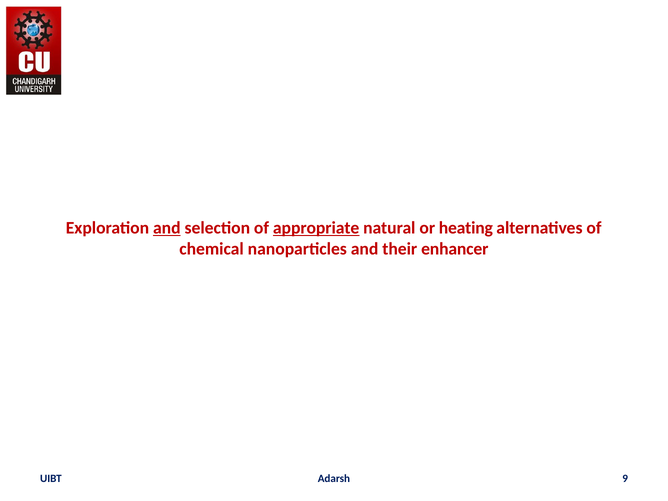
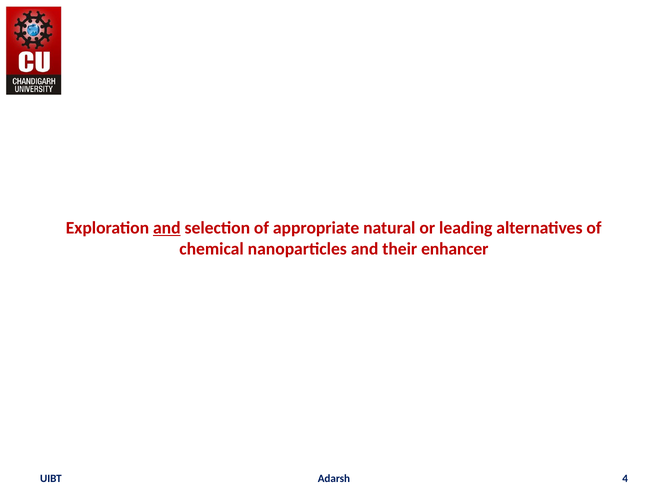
appropriate underline: present -> none (316, 228)
heating: heating -> leading (466, 228)
9: 9 -> 4 (625, 478)
